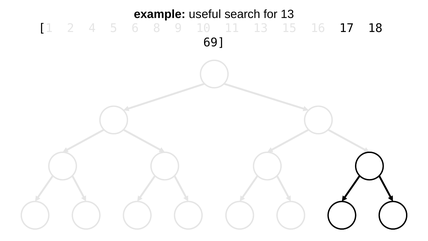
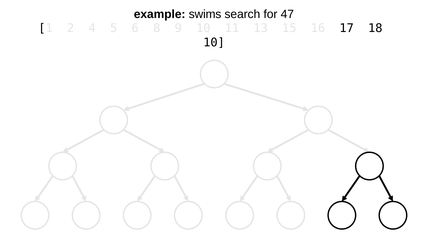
useful: useful -> swims (205, 14)
for 13: 13 -> 47 (287, 14)
69: 69 -> 10 (214, 43)
